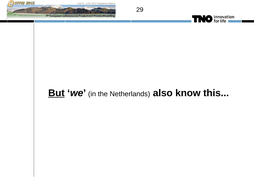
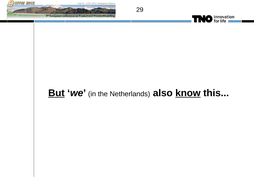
know underline: none -> present (188, 93)
